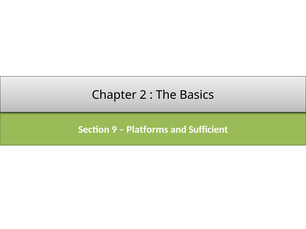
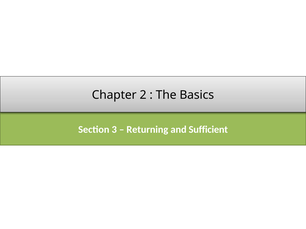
9: 9 -> 3 (114, 130)
Platforms: Platforms -> Returning (147, 130)
